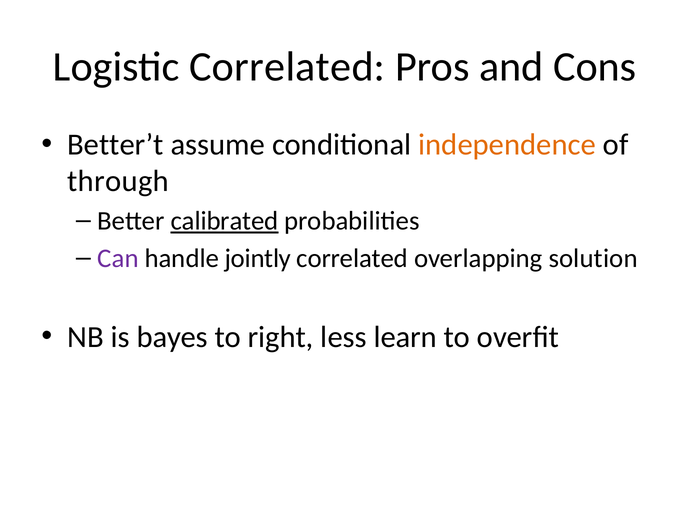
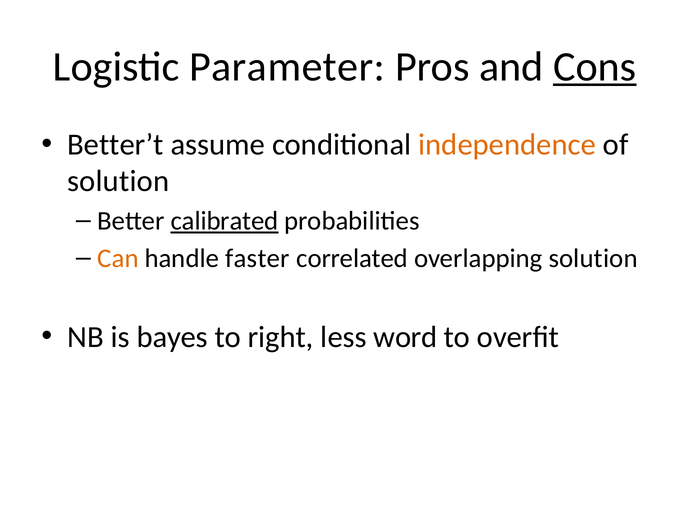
Logistic Correlated: Correlated -> Parameter (287, 67)
Cons underline: none -> present (595, 67)
through: through -> solution (118, 182)
Can colour: purple -> orange (118, 259)
jointly: jointly -> faster (258, 259)
learn: learn -> word (405, 337)
